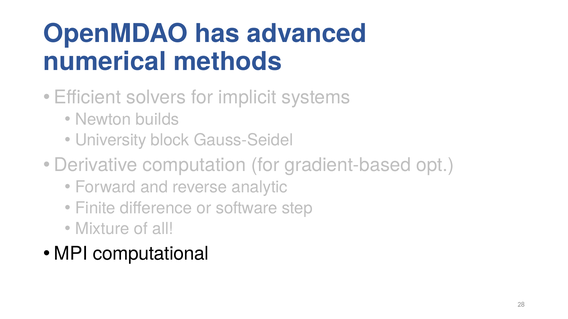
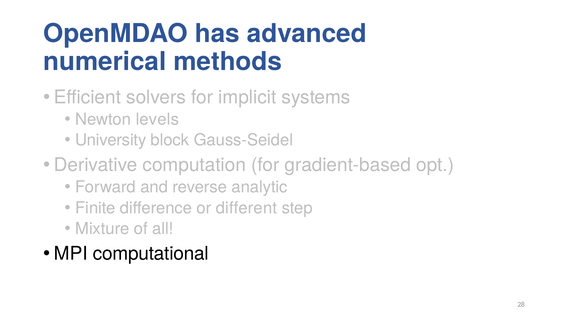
builds: builds -> levels (157, 119)
software: software -> different (246, 208)
